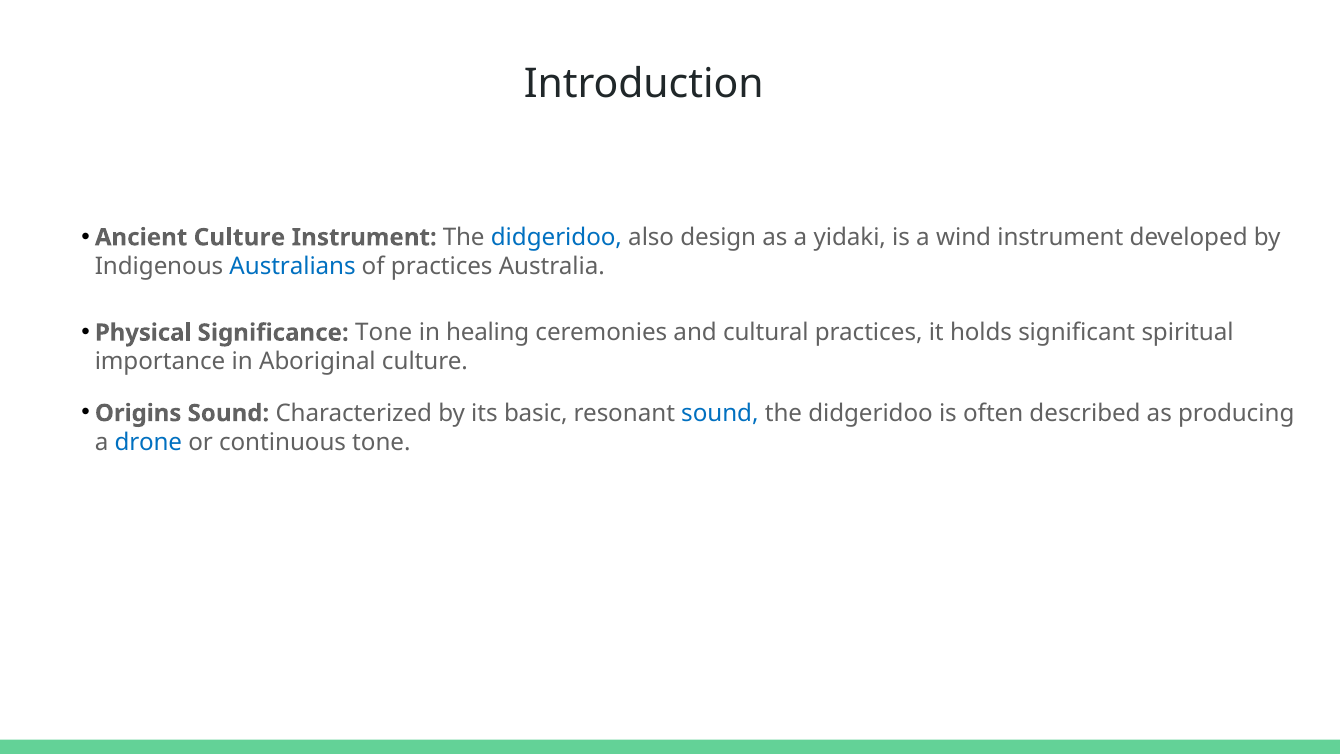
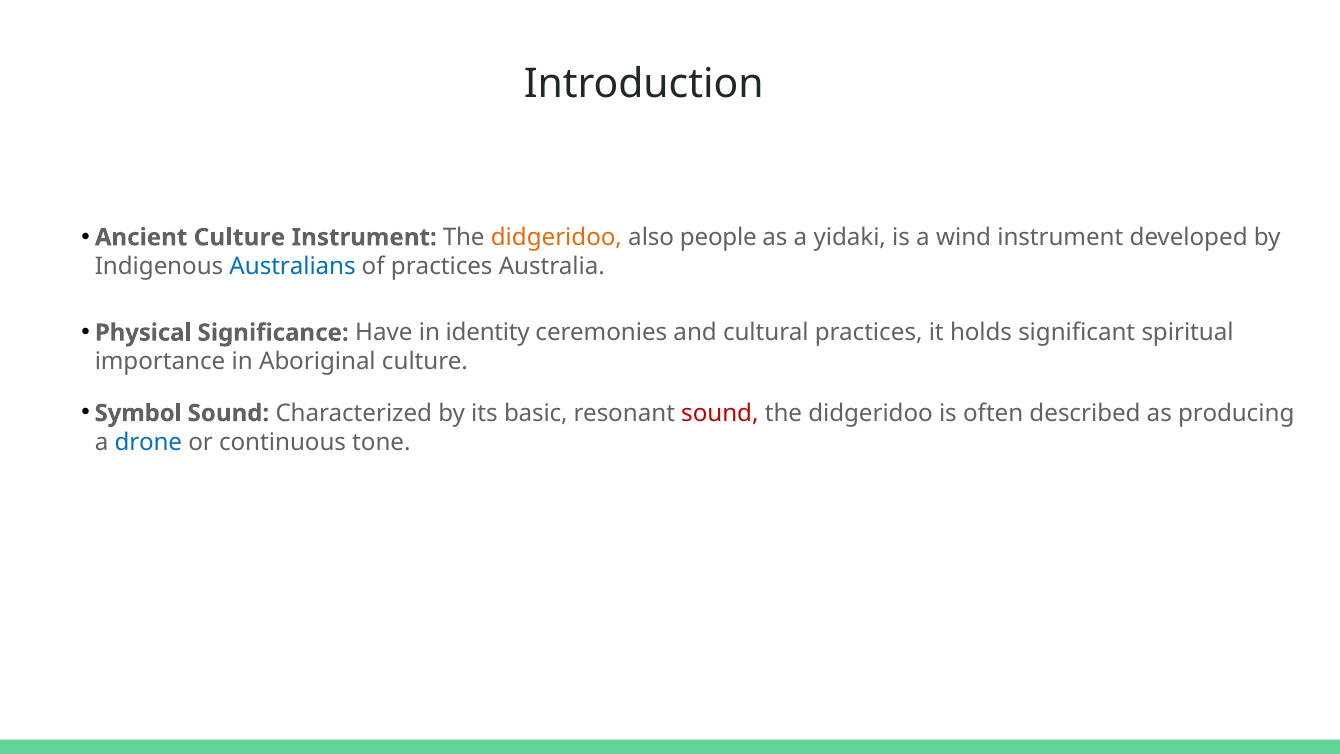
didgeridoo colour: blue -> orange (556, 237)
design: design -> people (718, 237)
Significance Tone: Tone -> Have (384, 333)
healing: healing -> identity (488, 333)
Origins: Origins -> Symbol (138, 413)
sound colour: blue -> red (720, 413)
